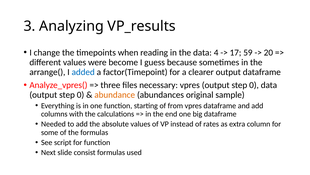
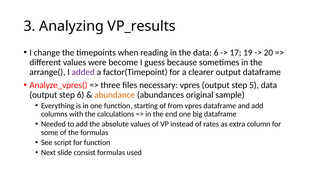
data 4: 4 -> 6 (216, 52)
59: 59 -> 19 (248, 52)
added colour: blue -> purple (83, 72)
vpres output step 0: 0 -> 5 (254, 85)
0: 0 -> 6 (81, 95)
